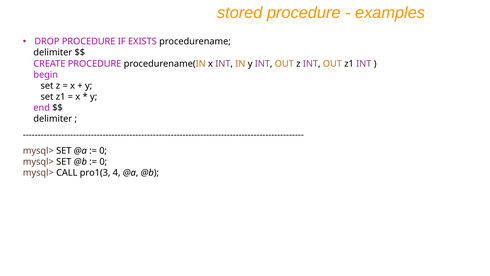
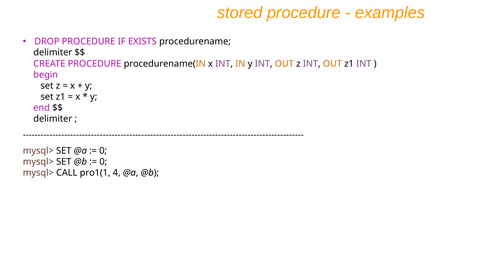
pro1(3: pro1(3 -> pro1(1 (95, 173)
